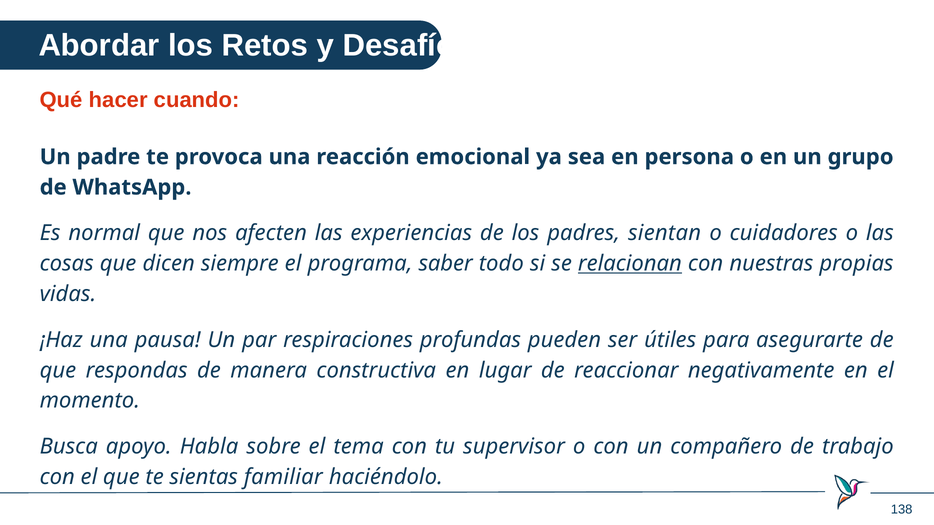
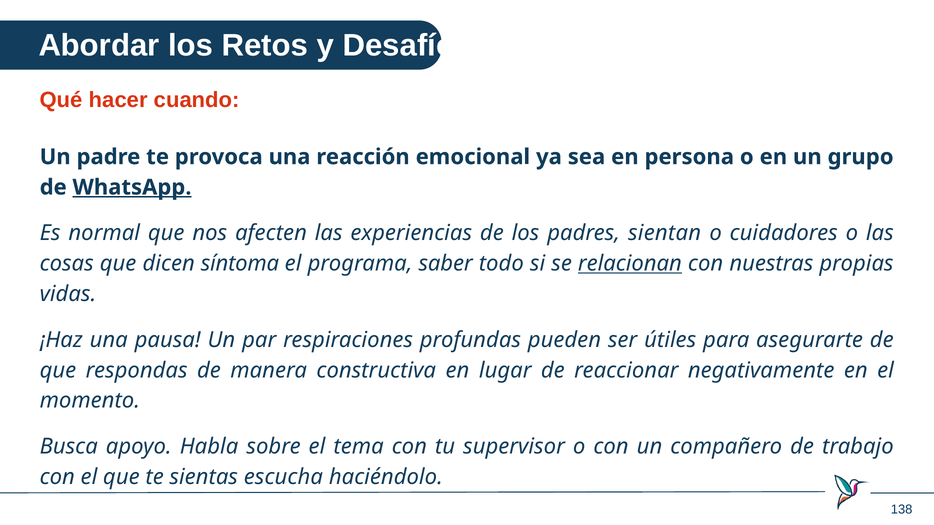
WhatsApp underline: none -> present (132, 187)
siempre: siempre -> síntoma (240, 264)
familiar: familiar -> escucha (283, 477)
